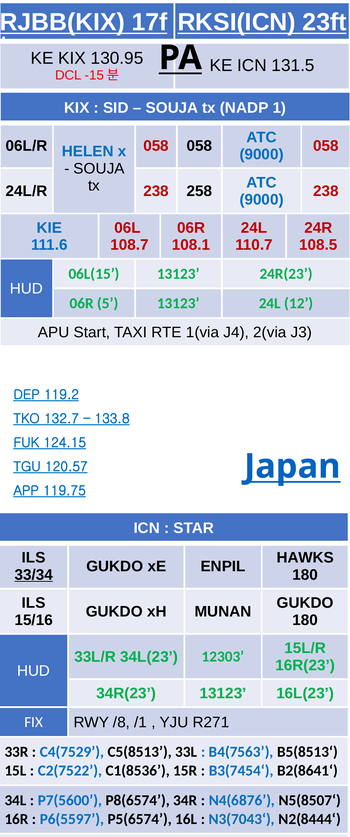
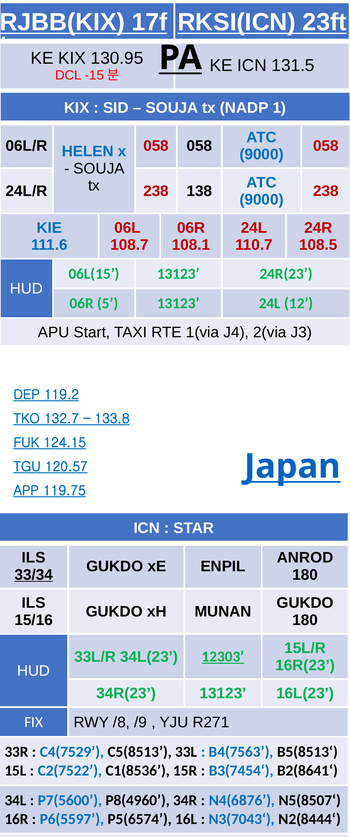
258: 258 -> 138 (199, 191)
HAWKS: HAWKS -> ANROD (305, 558)
12303 underline: none -> present (223, 657)
/1: /1 -> /9 (141, 723)
P8(6574: P8(6574 -> P8(4960 (138, 801)
